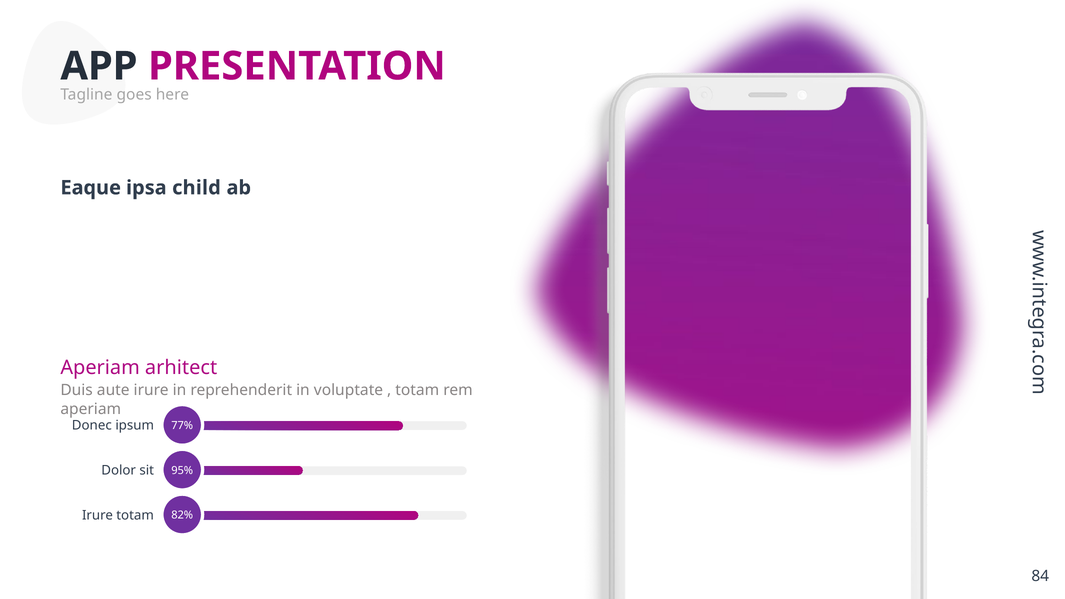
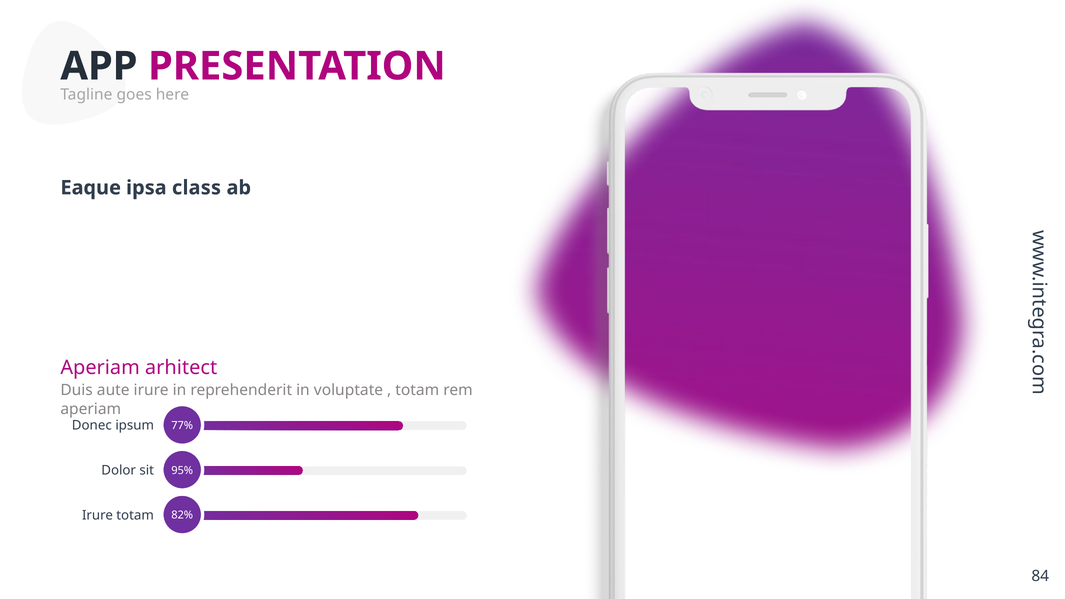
child: child -> class (196, 188)
